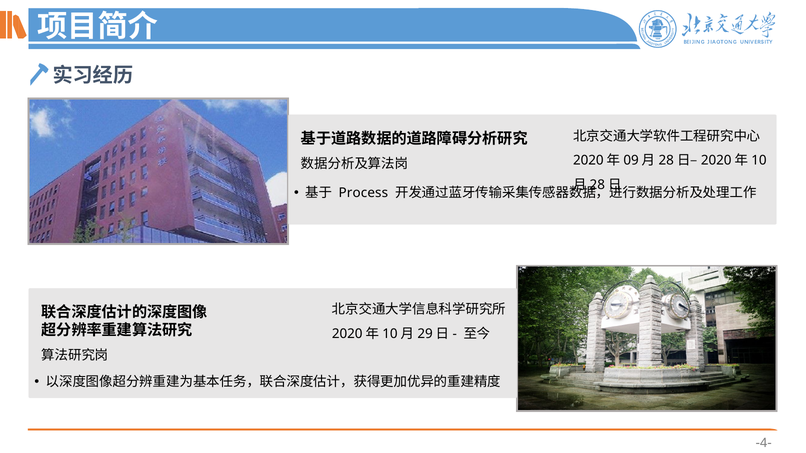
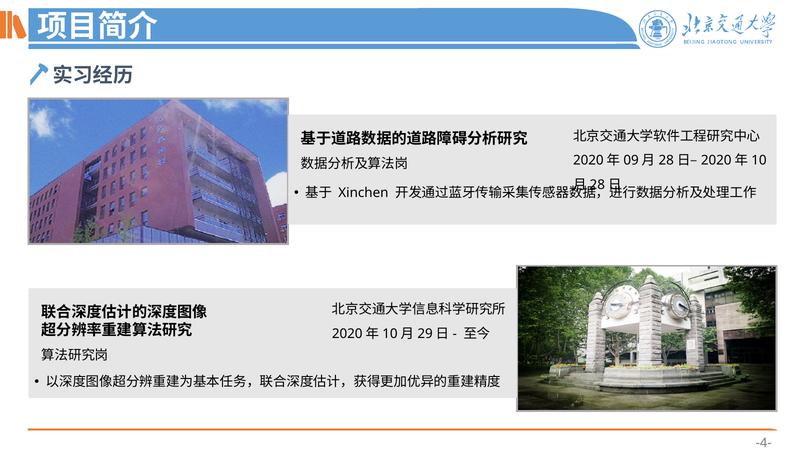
Process: Process -> Xinchen (363, 193)
